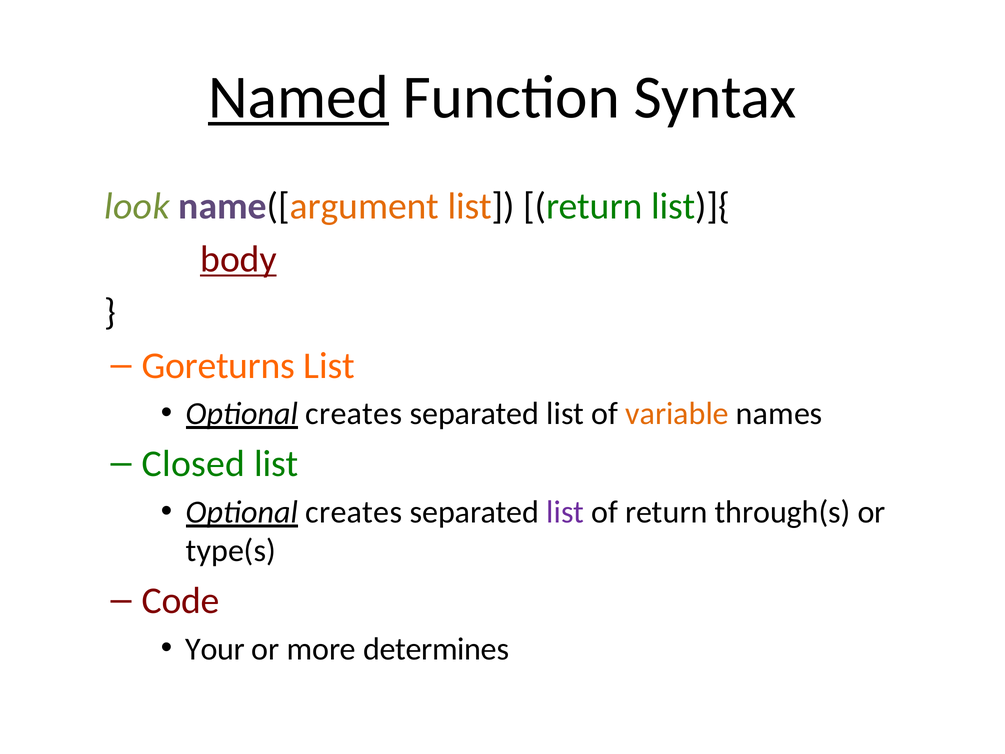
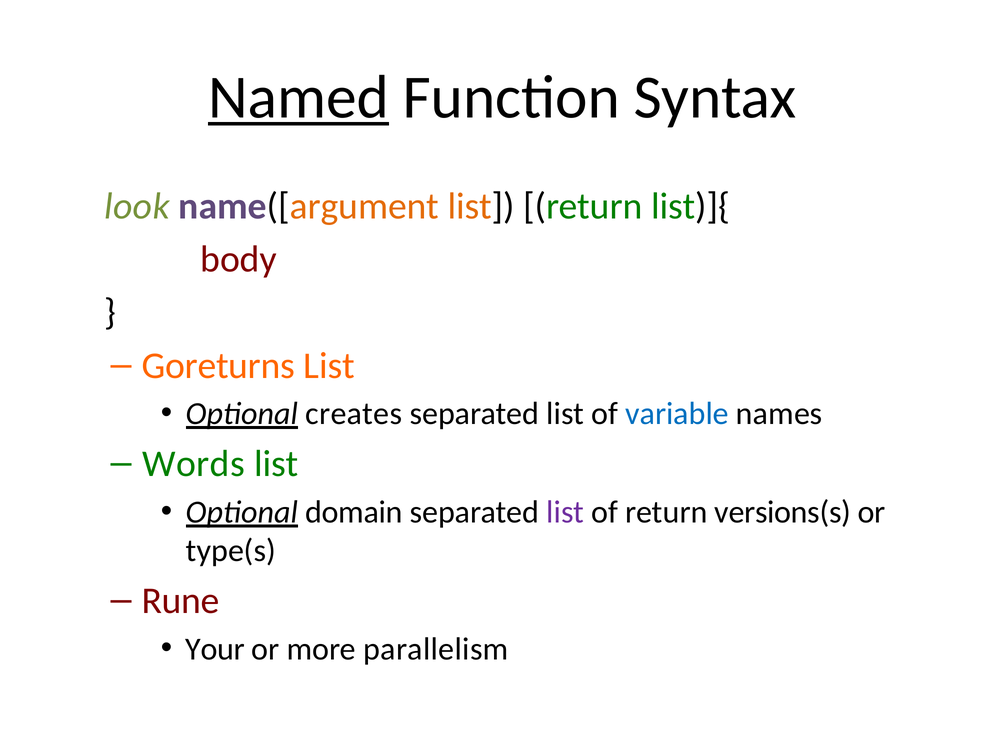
body underline: present -> none (238, 259)
variable colour: orange -> blue (677, 414)
Closed: Closed -> Words (194, 464)
creates: creates -> domain (354, 512)
through(s: through(s -> versions(s (783, 512)
Code: Code -> Rune (181, 601)
determines: determines -> parallelism (436, 649)
